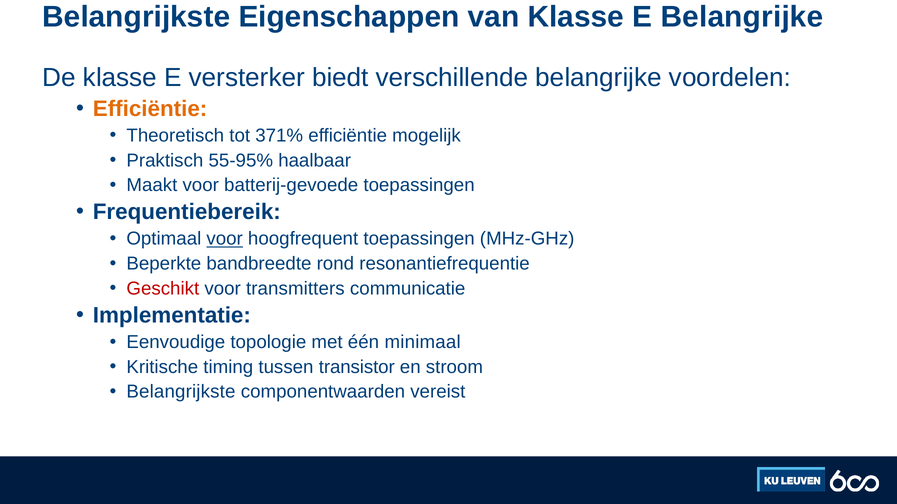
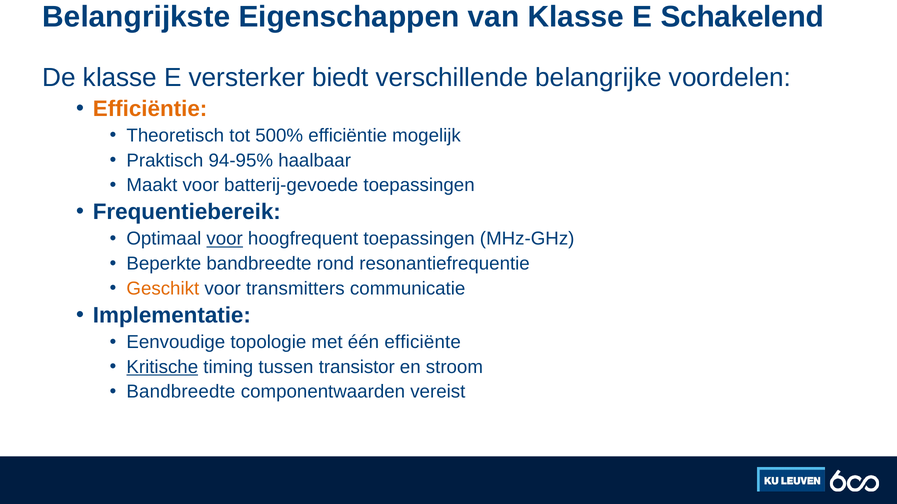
E Belangrijke: Belangrijke -> Schakelend (742, 17)
371%: 371% -> 500% (279, 136)
55-95%: 55-95% -> 94-95% (241, 161)
Geschikt colour: red -> orange (163, 289)
minimaal: minimaal -> efficiënte (423, 342)
Kritische underline: none -> present (162, 367)
Belangrijkste: Belangrijkste -> Bandbreedte (181, 392)
